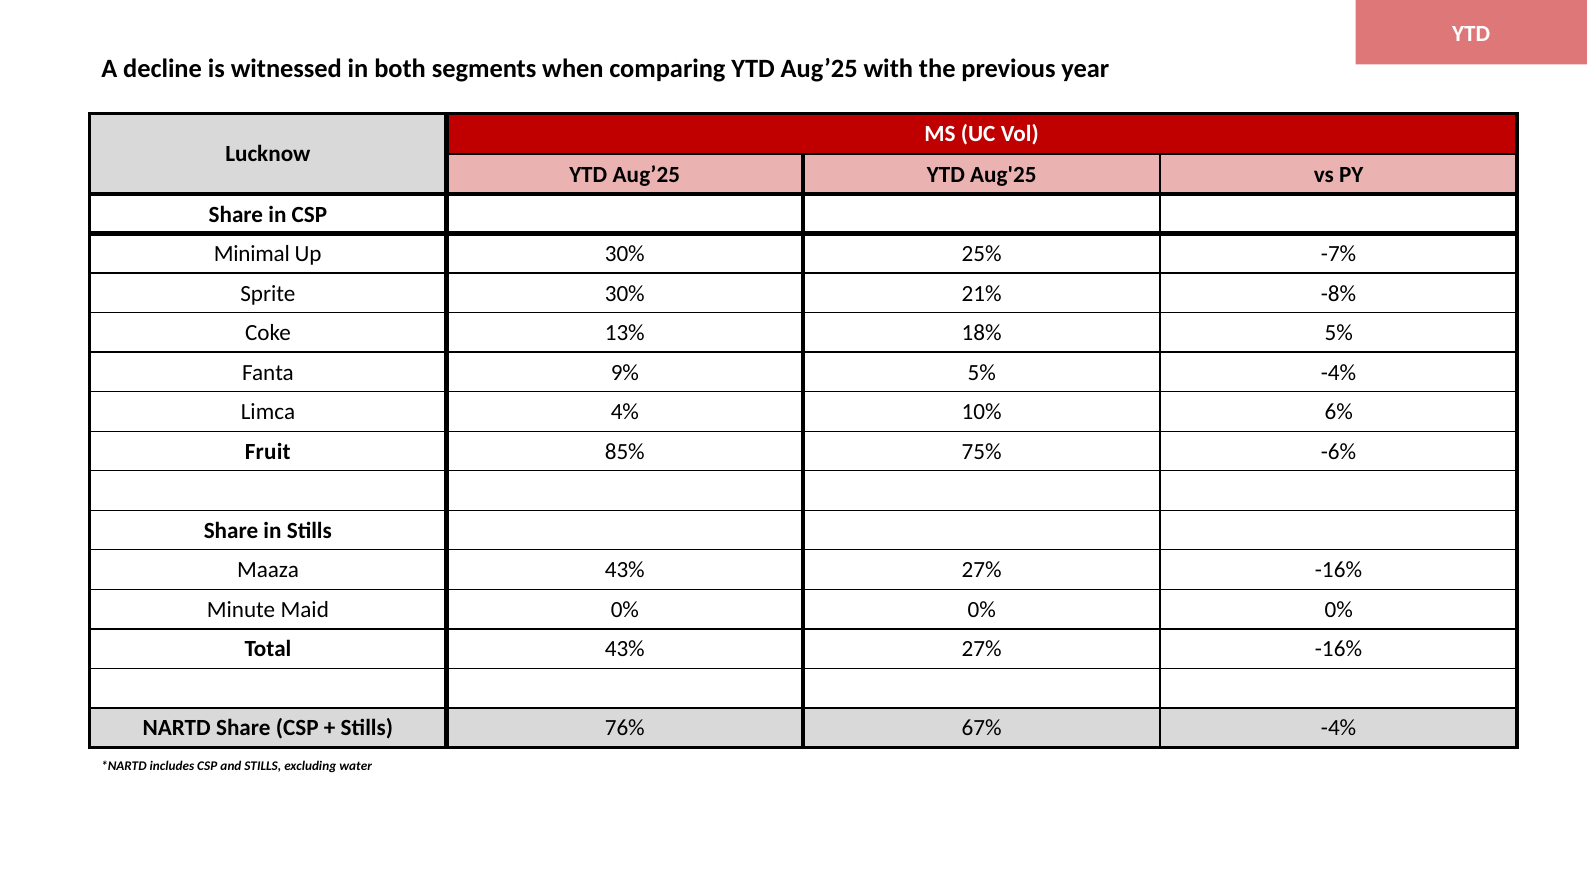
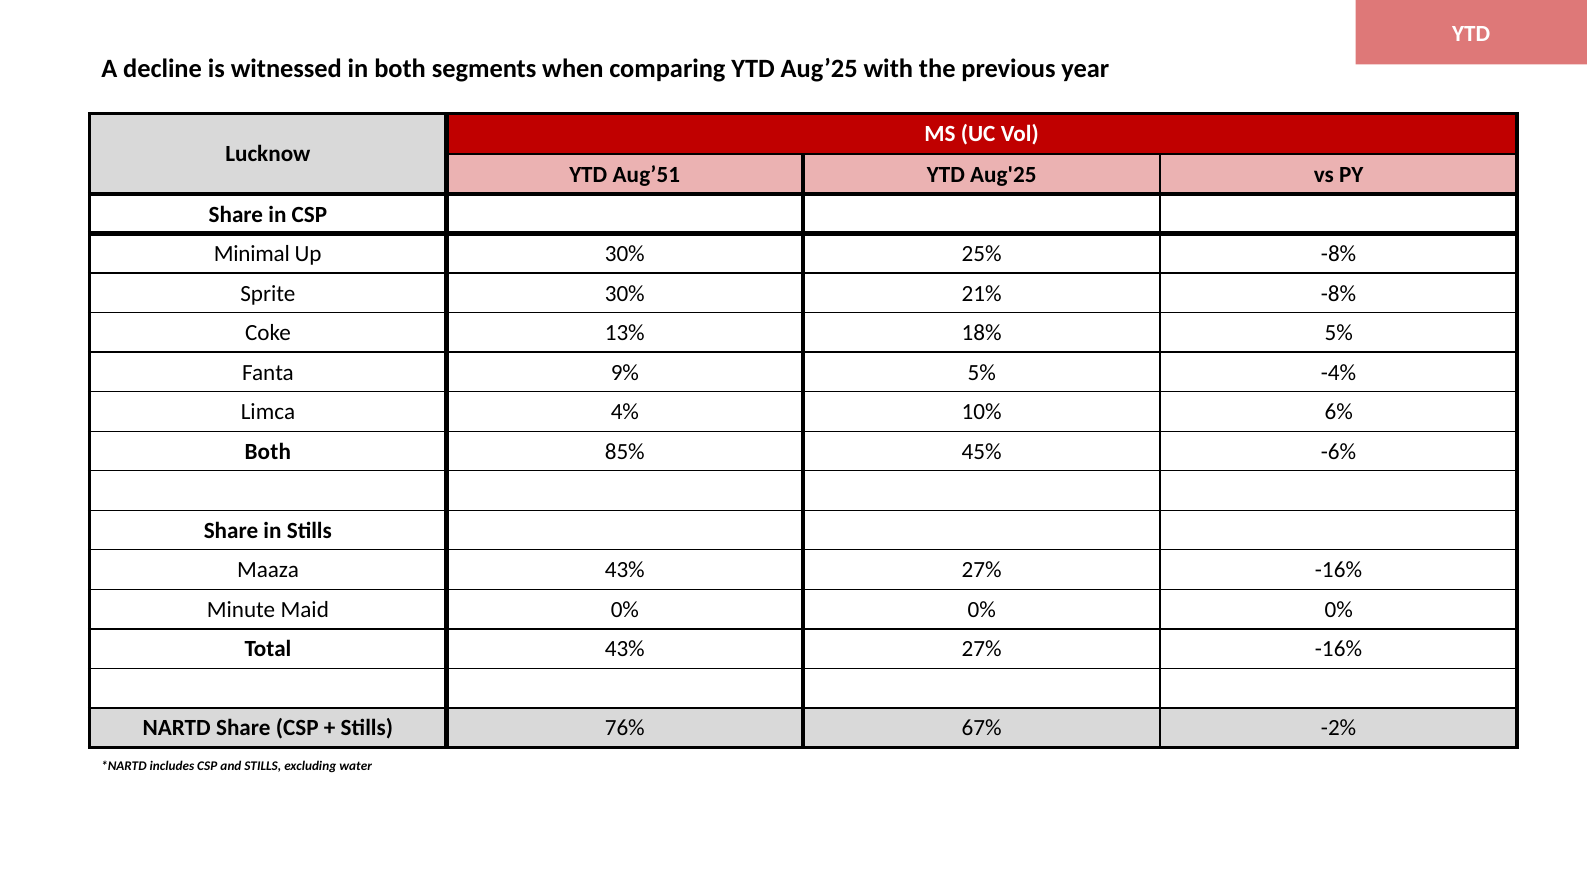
Aug’25: Aug’25 -> Aug’51 (646, 175)
25% -7%: -7% -> -8% (1339, 254)
Fruit: Fruit -> Both (268, 451)
75%: 75% -> 45% (982, 451)
67% -4%: -4% -> -2% (1339, 728)
